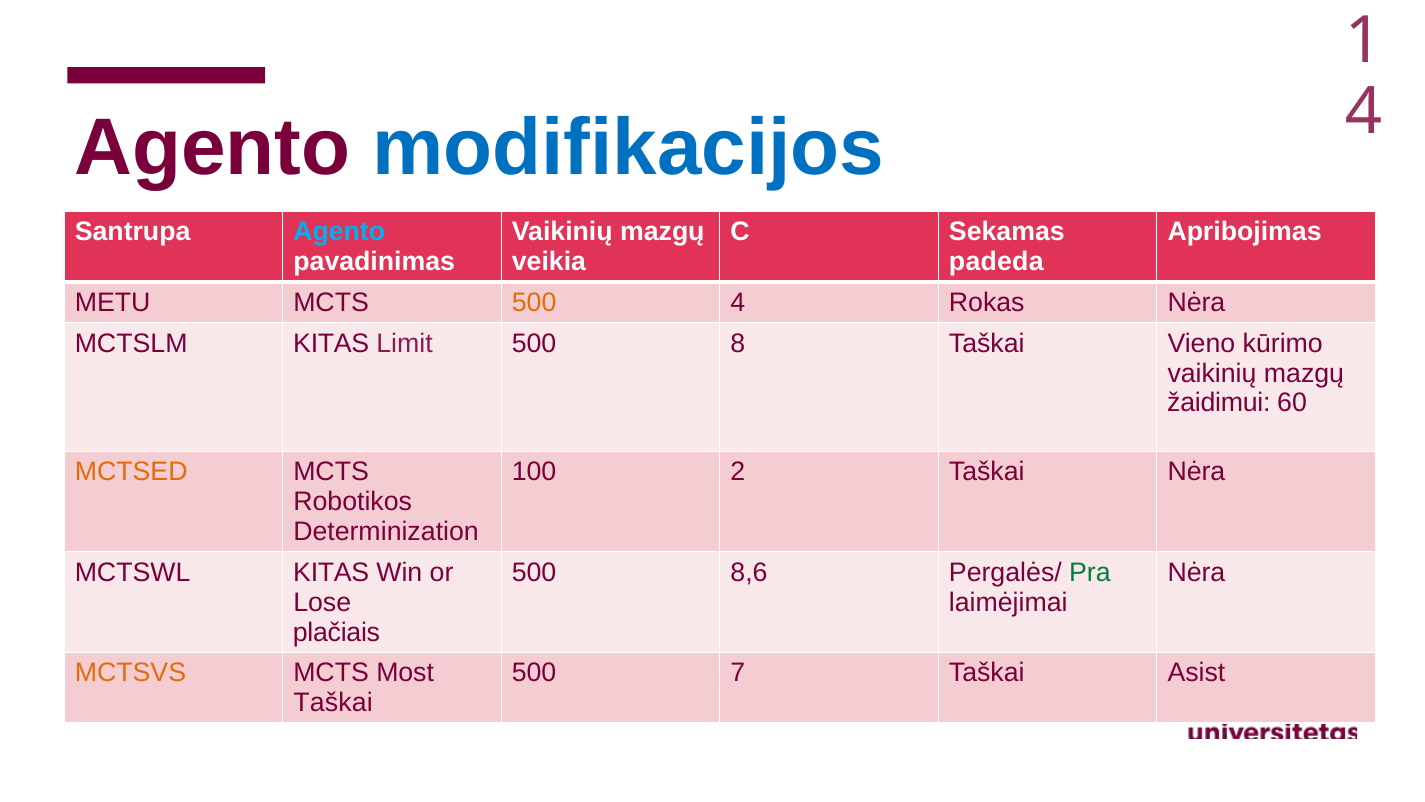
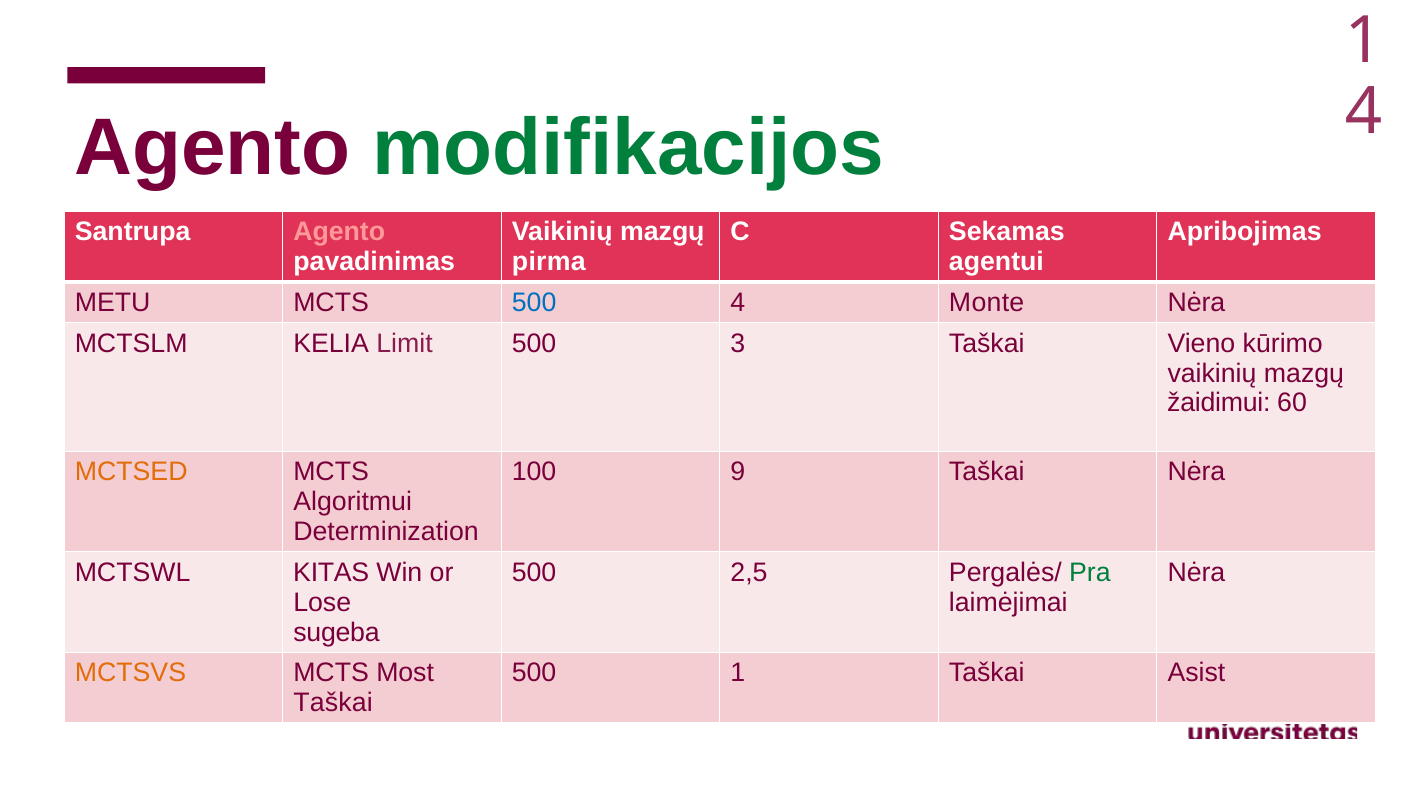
modifikacijos colour: blue -> green (628, 148)
Agento colour: light blue -> pink (339, 232)
veikia: veikia -> pirma (549, 262)
padeda: padeda -> agentui (996, 262)
500 colour: orange -> blue (534, 302)
Rokas: Rokas -> Monte (987, 302)
MCTSLM KITAS: KITAS -> KELIA (331, 343)
8: 8 -> 3 (738, 343)
2: 2 -> 9 (738, 472)
Robotikos: Robotikos -> Algoritmui (353, 502)
8,6: 8,6 -> 2,5 (749, 572)
plačiais: plačiais -> sugeba (336, 632)
500 7: 7 -> 1 (738, 673)
